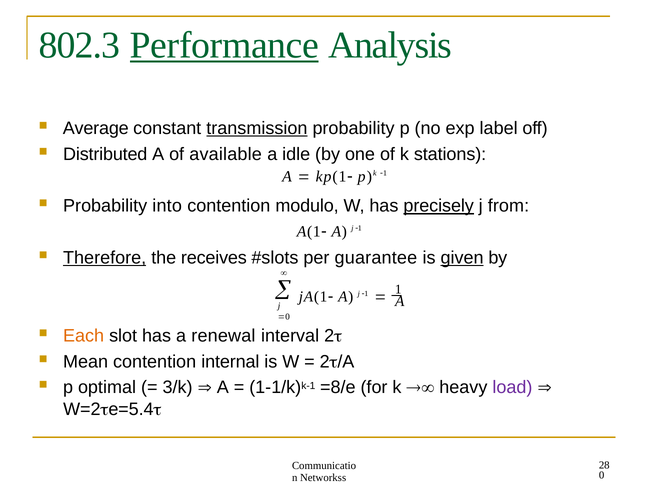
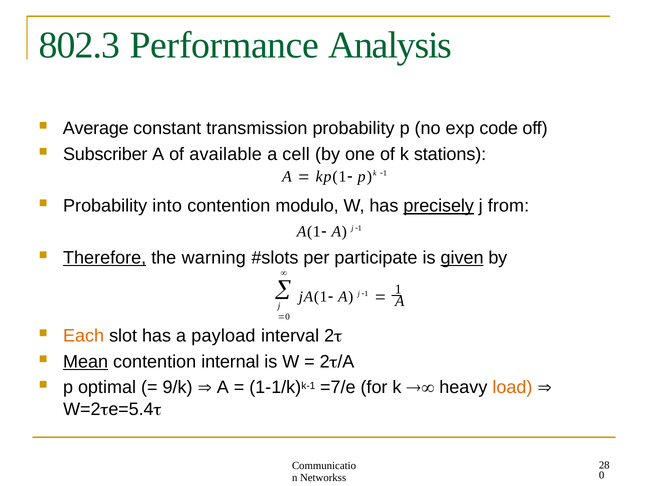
Performance underline: present -> none (224, 45)
transmission underline: present -> none (257, 128)
label: label -> code (499, 128)
Distributed: Distributed -> Subscriber (105, 154)
idle: idle -> cell (296, 154)
receives: receives -> warning (214, 258)
guarantee: guarantee -> participate (376, 258)
renewal: renewal -> payload (223, 336)
Mean underline: none -> present (86, 362)
3/k: 3/k -> 9/k (178, 387)
=8/e: =8/e -> =7/e (338, 387)
load colour: purple -> orange (512, 387)
